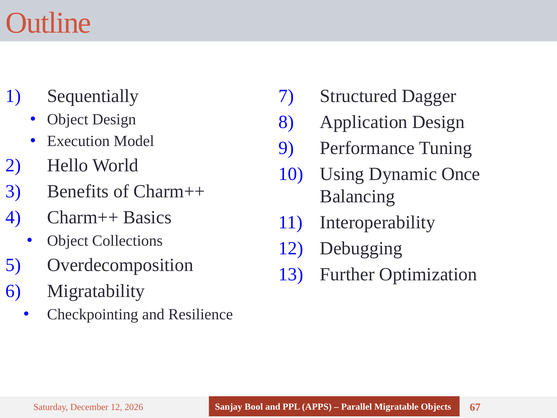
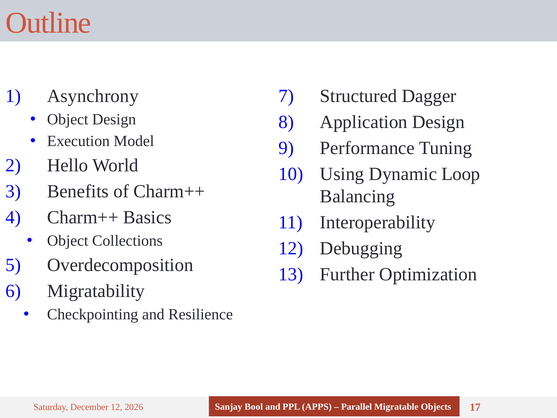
Sequentially: Sequentially -> Asynchrony (93, 96)
Once: Once -> Loop (461, 174)
67: 67 -> 17 (475, 407)
